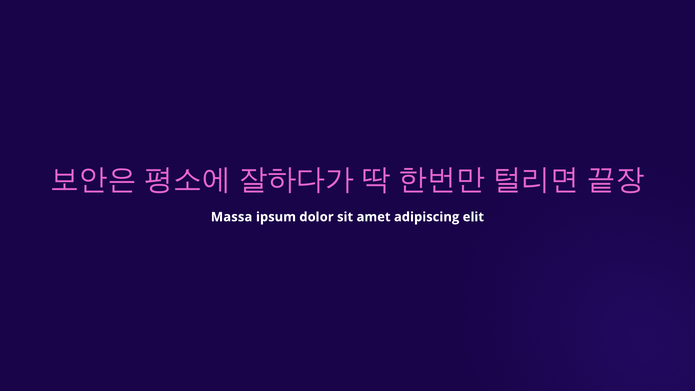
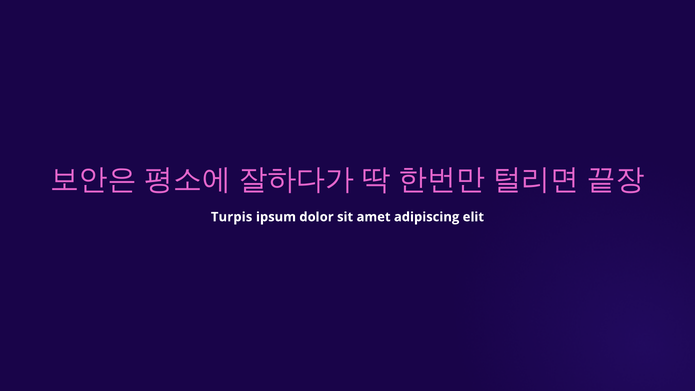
Massa: Massa -> Turpis (232, 217)
